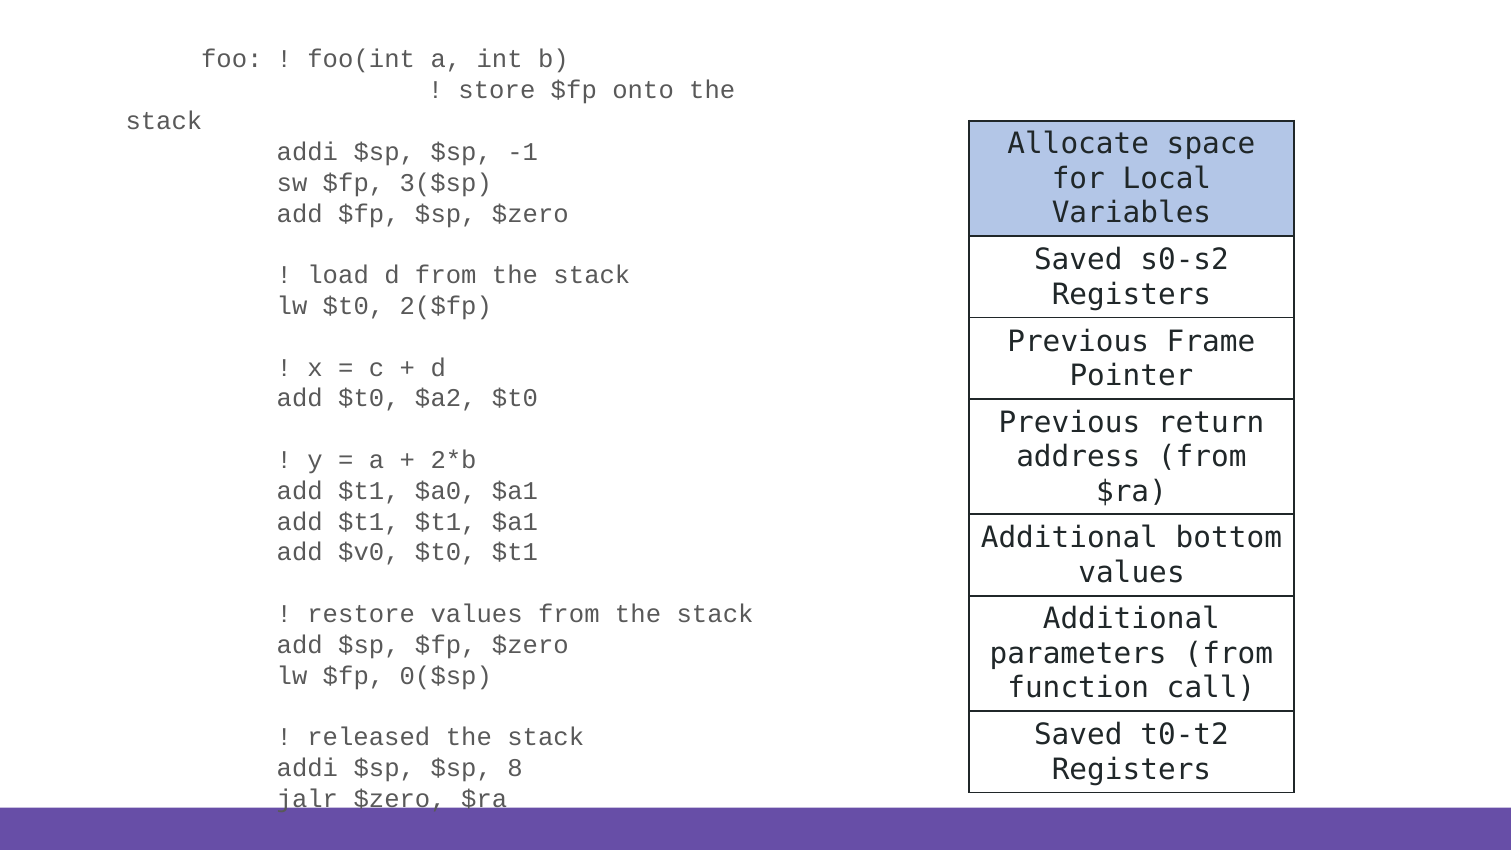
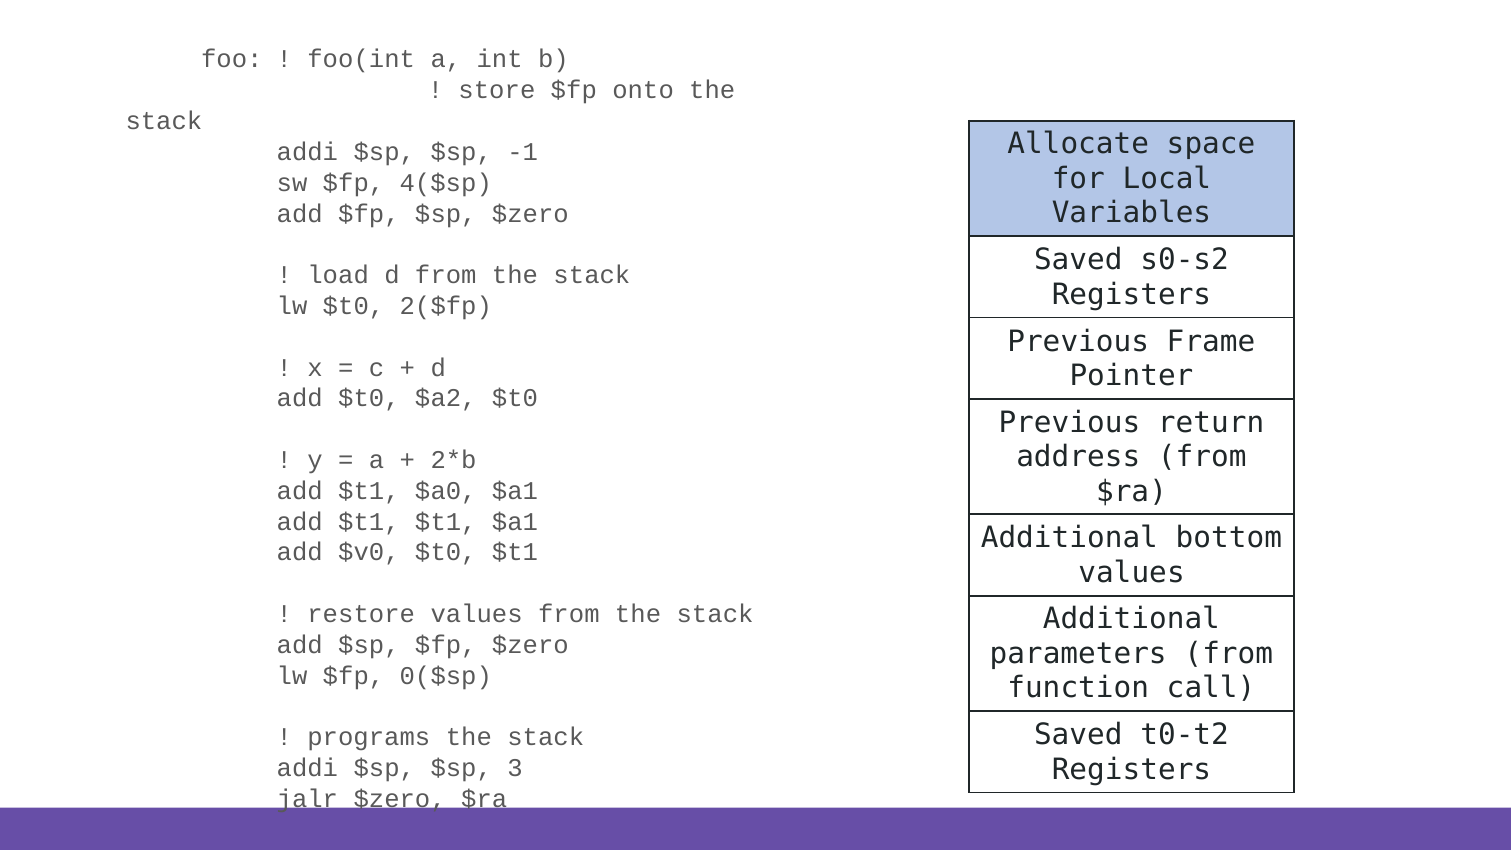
3($sp: 3($sp -> 4($sp (446, 183)
released: released -> programs (369, 737)
8: 8 -> 3 (515, 768)
